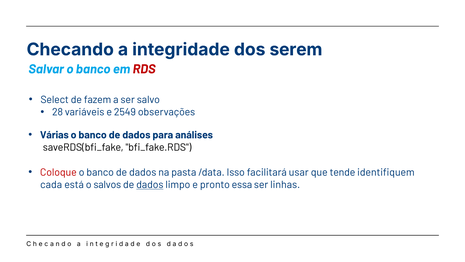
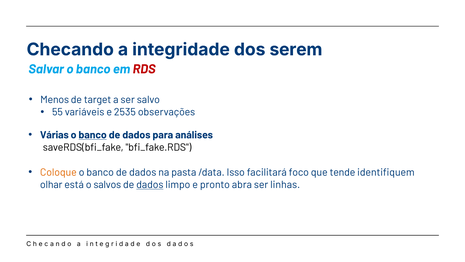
Select: Select -> Menos (55, 100)
fazem: fazem -> target (98, 100)
28: 28 -> 55 (57, 112)
2549: 2549 -> 2535 (125, 112)
banco underline: none -> present (93, 135)
Coloque colour: red -> orange (58, 172)
usar: usar -> foco (299, 172)
cada: cada -> olhar (51, 184)
essa: essa -> abra (242, 184)
